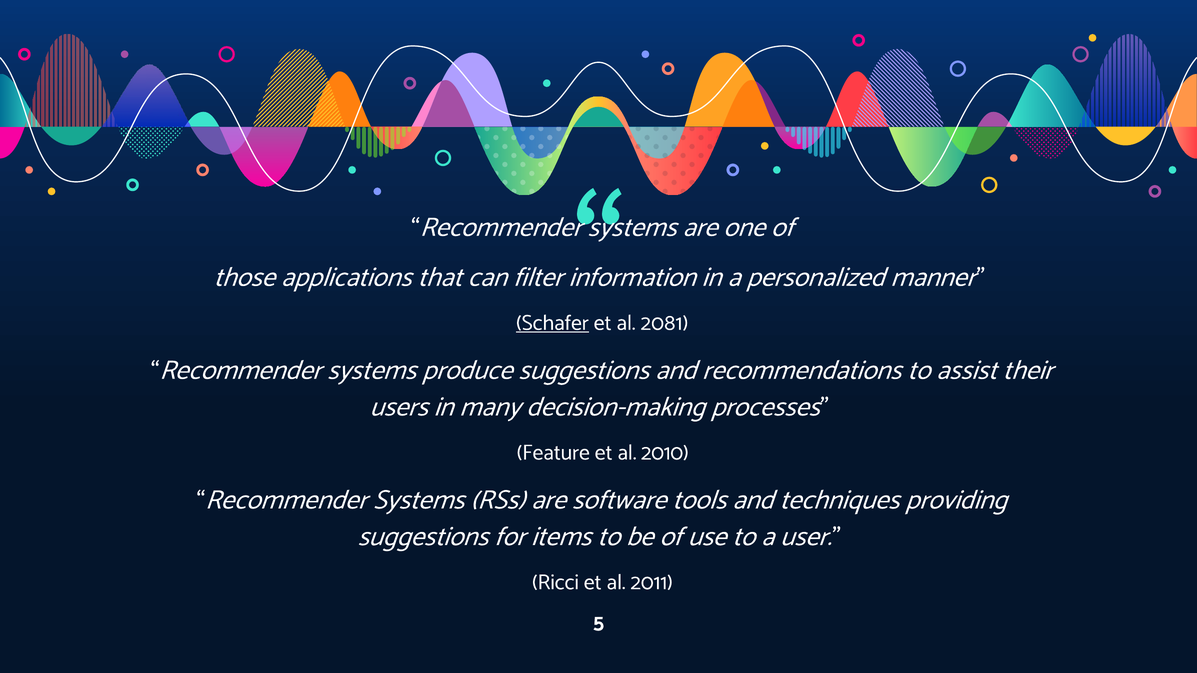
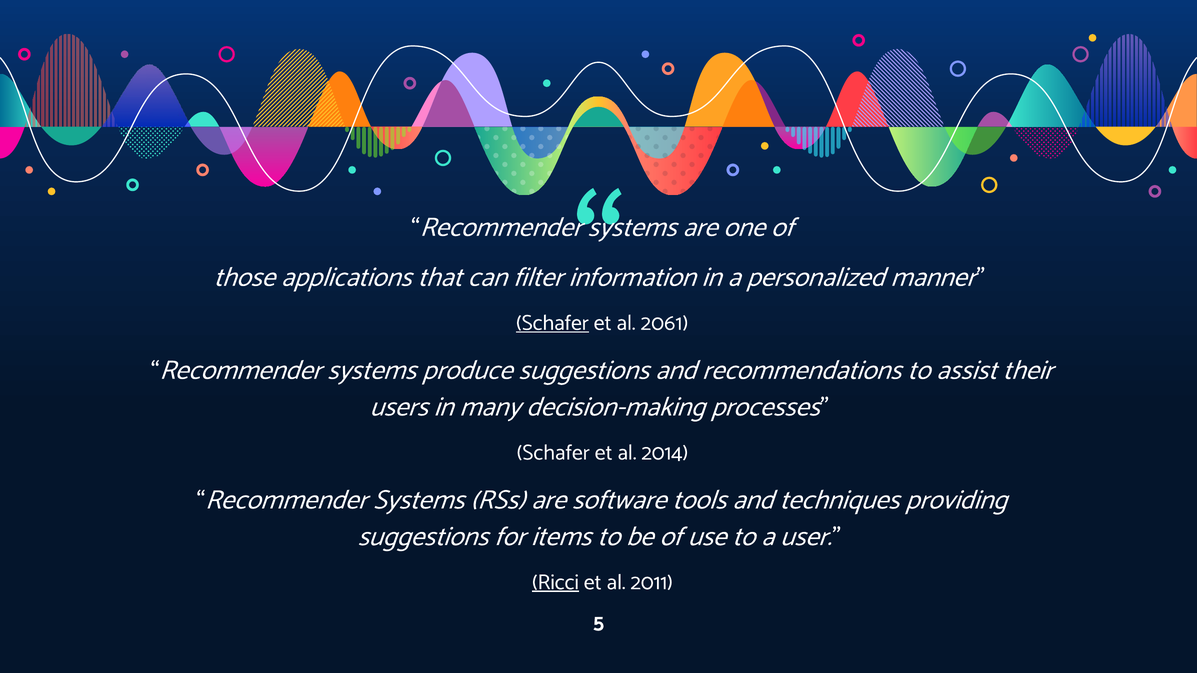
2081: 2081 -> 2061 (664, 323)
Feature: Feature -> Schafer (553, 453)
2010: 2010 -> 2014 (665, 453)
Ricci underline: none -> present (555, 582)
